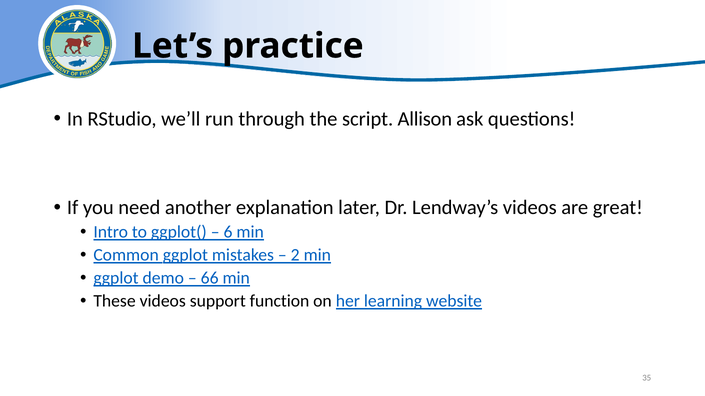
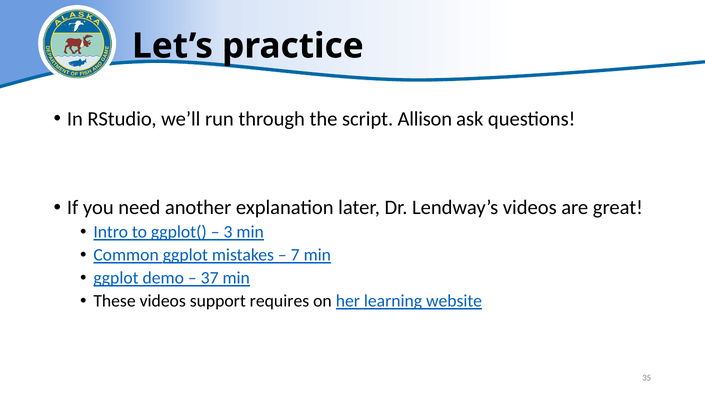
6: 6 -> 3 (228, 232)
2: 2 -> 7 (295, 255)
66: 66 -> 37 (210, 278)
function: function -> requires (279, 301)
